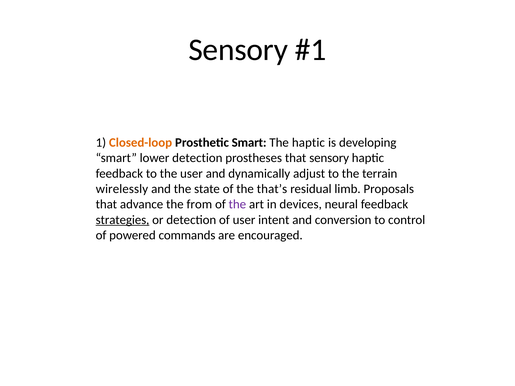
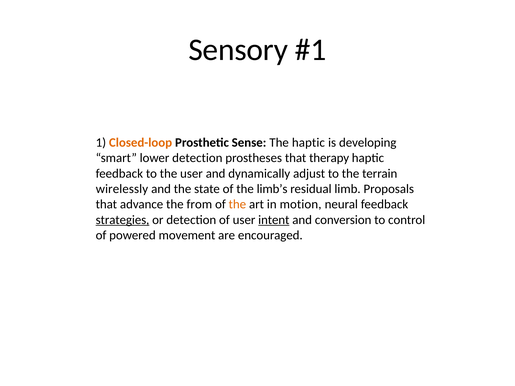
Prosthetic Smart: Smart -> Sense (249, 143)
that sensory: sensory -> therapy (329, 158)
that’s: that’s -> limb’s (272, 189)
the colour: purple -> orange (237, 205)
devices: devices -> motion (301, 205)
intent underline: none -> present (274, 220)
commands: commands -> movement (187, 235)
